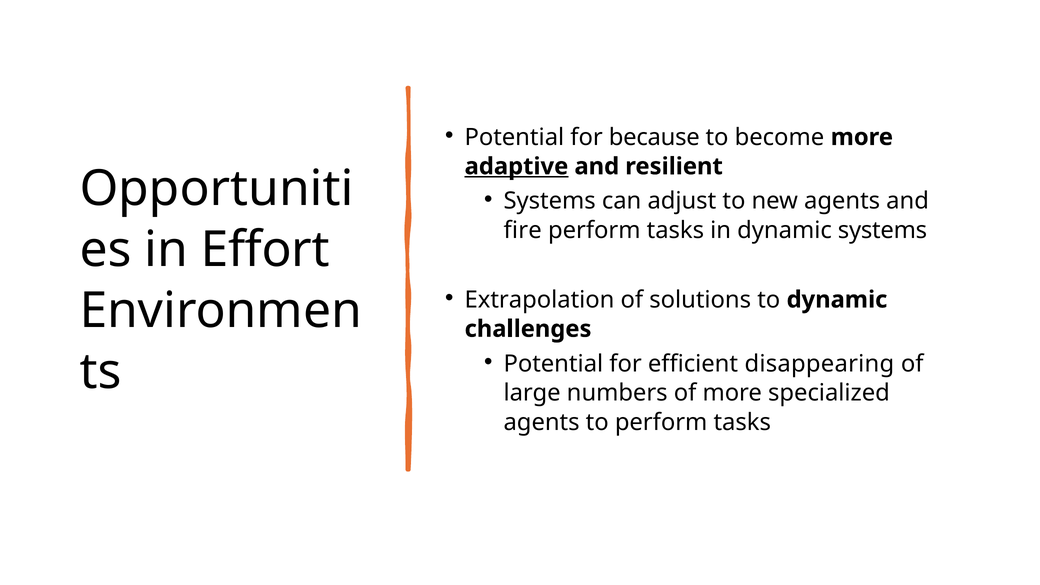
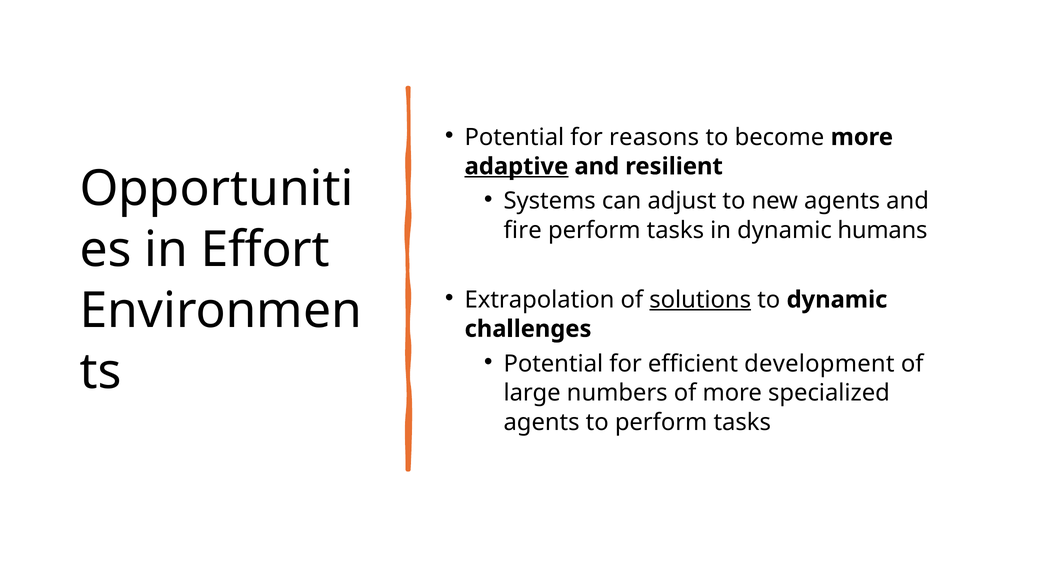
because: because -> reasons (654, 137)
dynamic systems: systems -> humans (882, 230)
solutions underline: none -> present (700, 300)
disappearing: disappearing -> development (819, 364)
